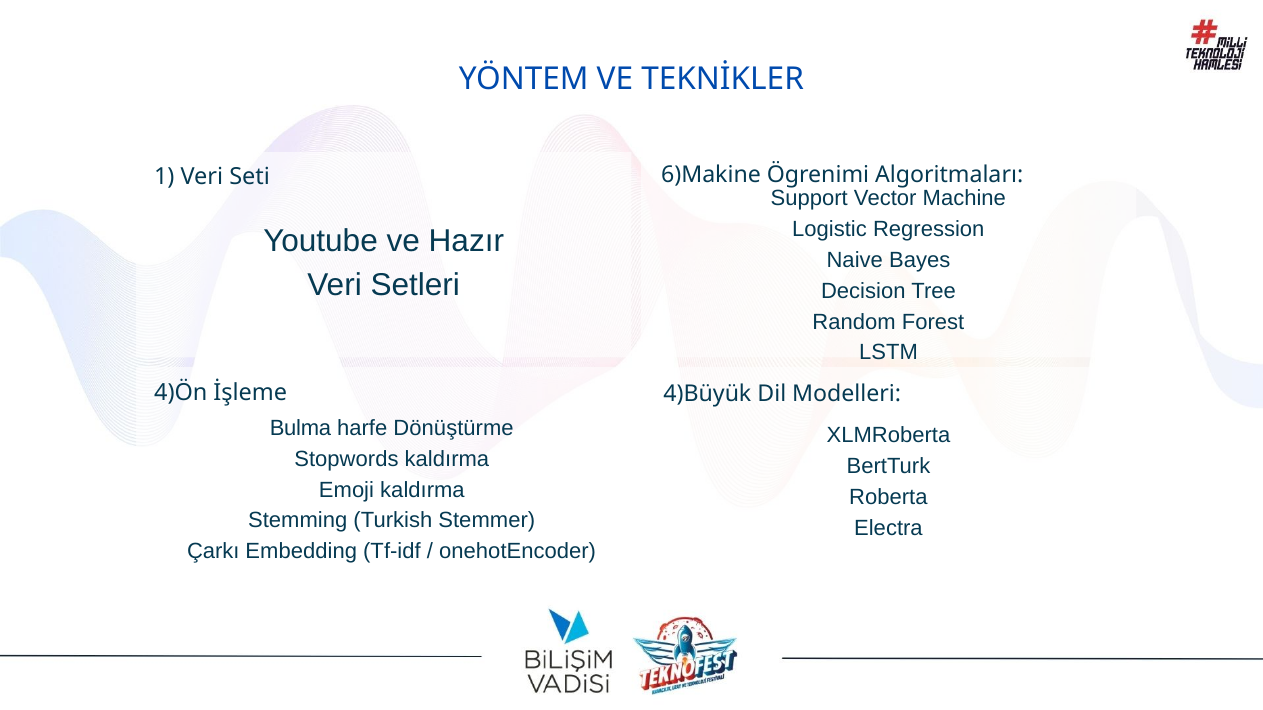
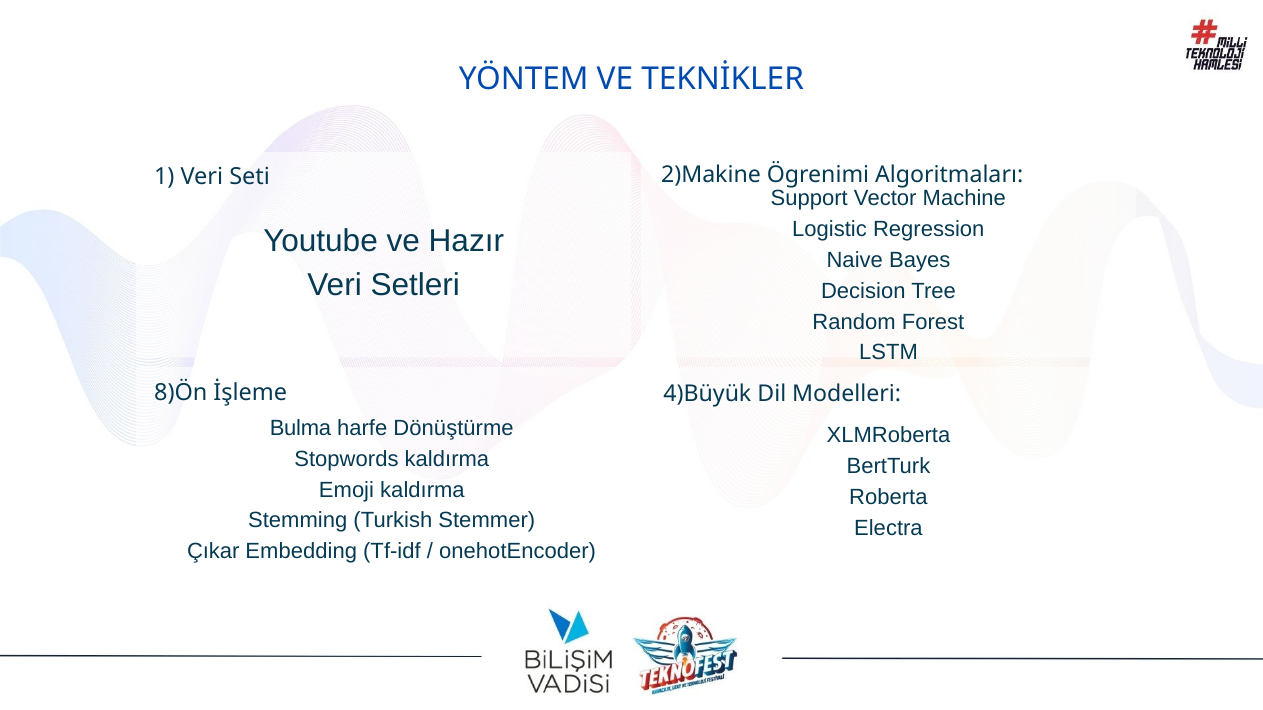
6)Makine: 6)Makine -> 2)Makine (711, 175)
4)Ön: 4)Ön -> 8)Ön (181, 393)
Çarkı: Çarkı -> Çıkar (213, 552)
